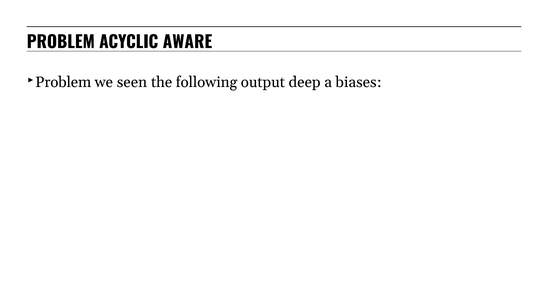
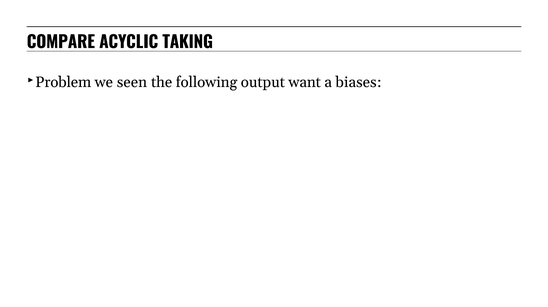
PROBLEM: PROBLEM -> COMPARE (61, 43)
AWARE: AWARE -> TAKING (188, 43)
deep: deep -> want (305, 83)
